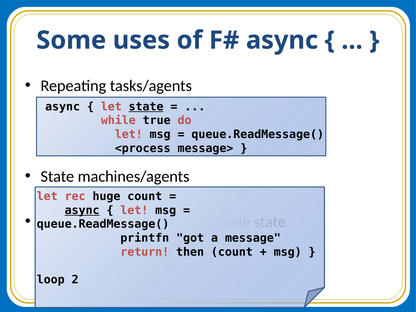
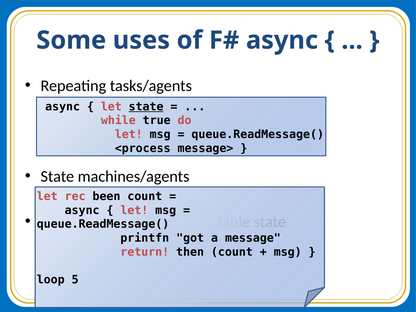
huge: huge -> been (106, 196)
async underline: present -> none (82, 210)
2: 2 -> 5 (75, 280)
